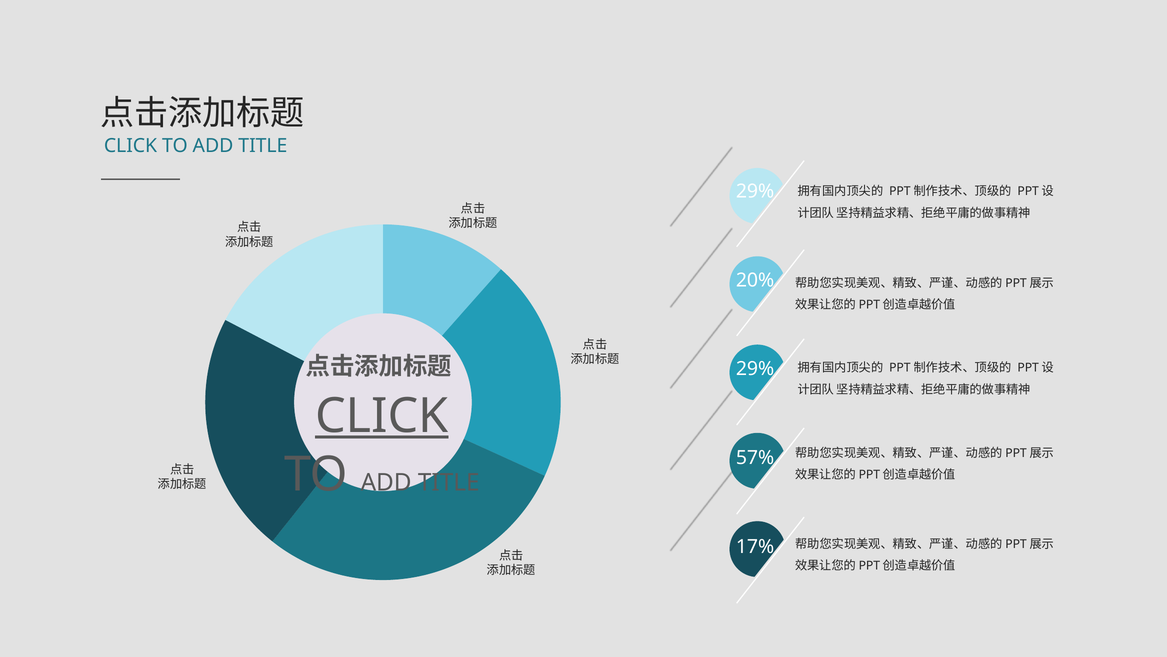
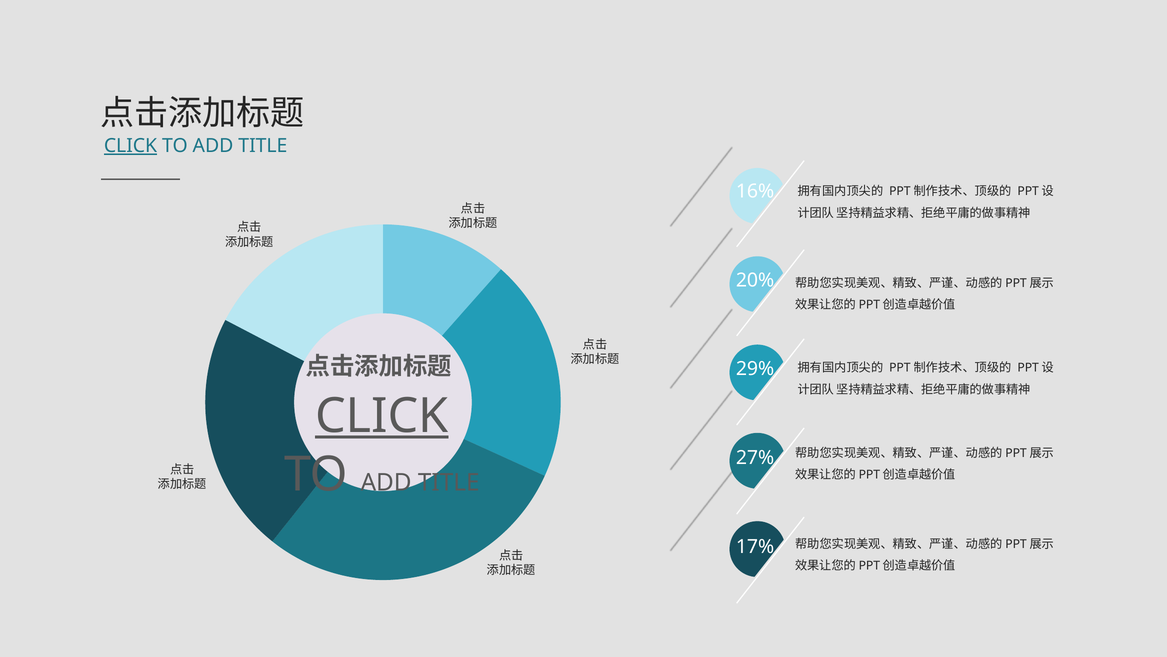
CLICK underline: none -> present (130, 146)
29%: 29% -> 16% (755, 191)
57%: 57% -> 27% (755, 458)
